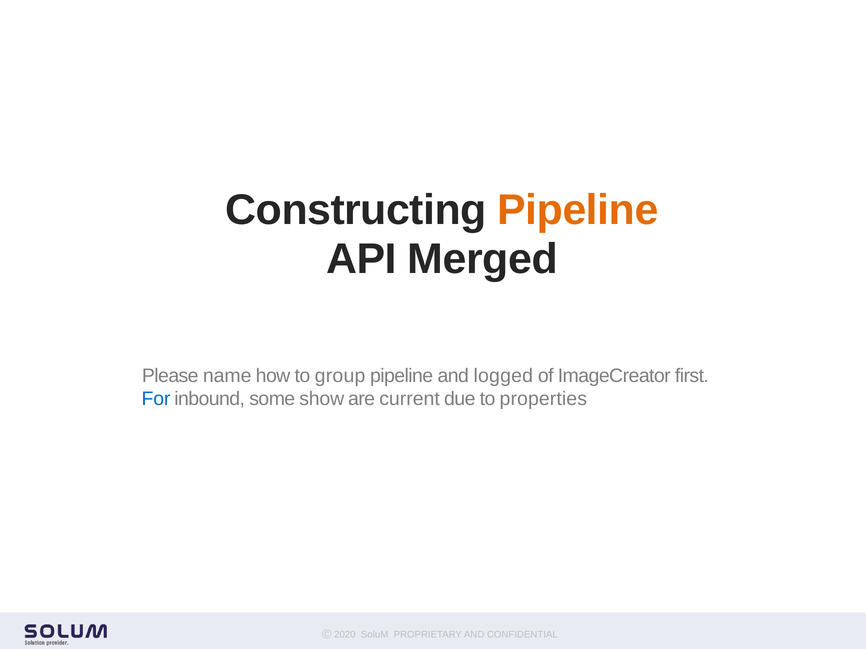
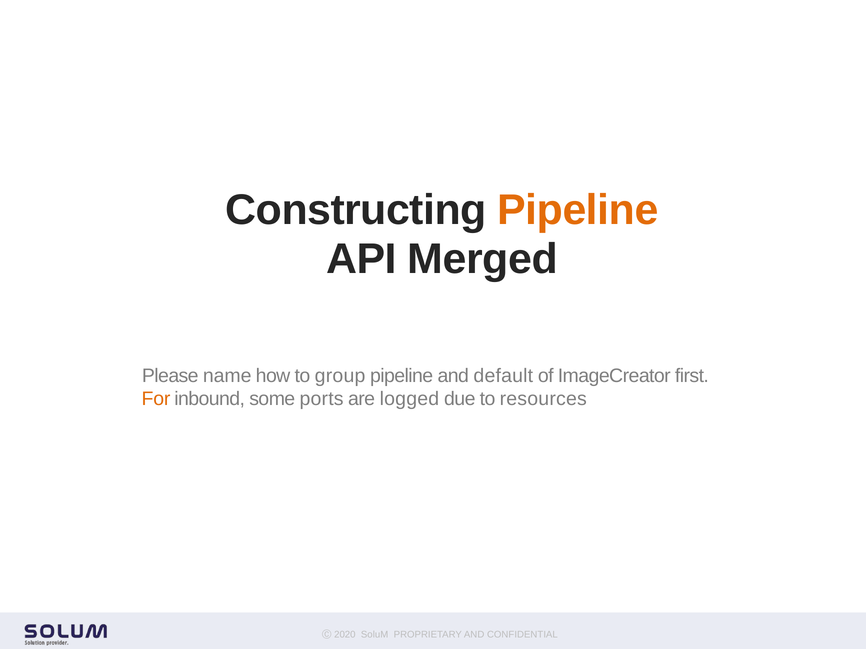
logged: logged -> default (503, 376)
For colour: blue -> orange (156, 399)
show: show -> ports (322, 399)
current: current -> logged (409, 399)
properties: properties -> resources (543, 399)
